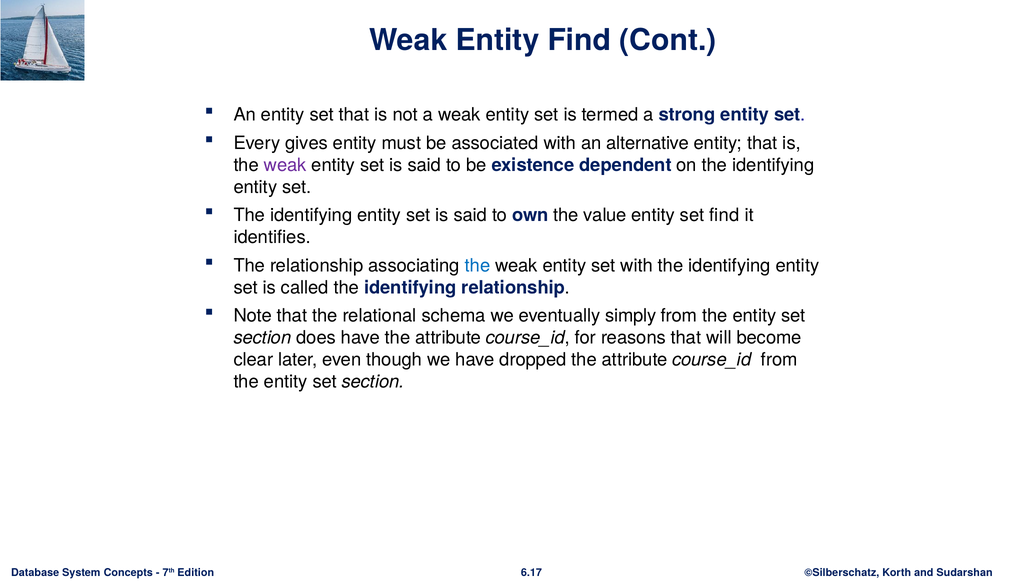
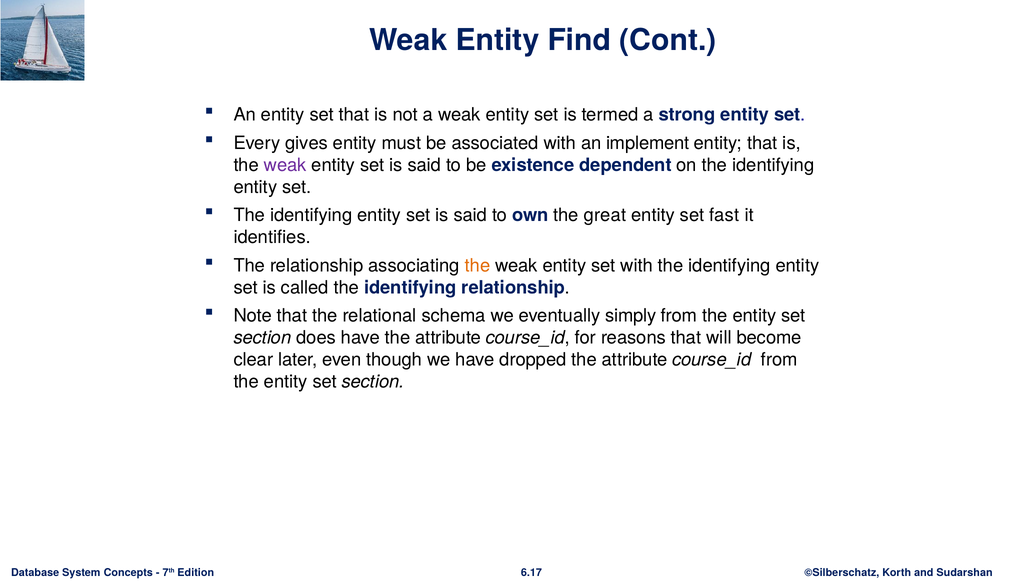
alternative: alternative -> implement (648, 143)
value: value -> great (605, 215)
set find: find -> fast (724, 215)
the colour: blue -> orange (477, 266)
